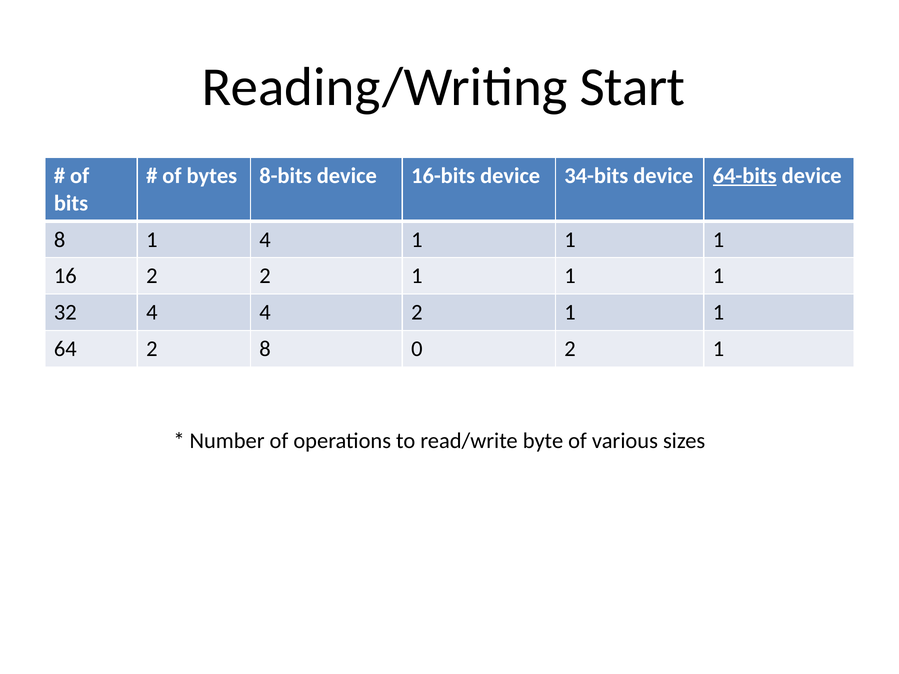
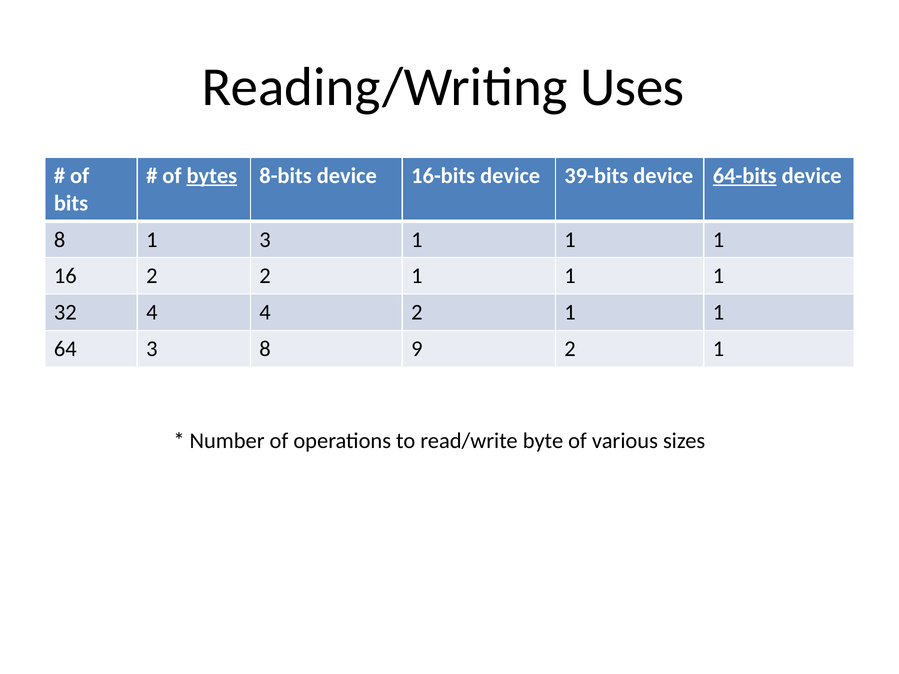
Start: Start -> Uses (632, 87)
bytes underline: none -> present (212, 176)
34-bits: 34-bits -> 39-bits (596, 176)
1 4: 4 -> 3 (265, 240)
64 2: 2 -> 3 (152, 349)
0: 0 -> 9 (417, 349)
